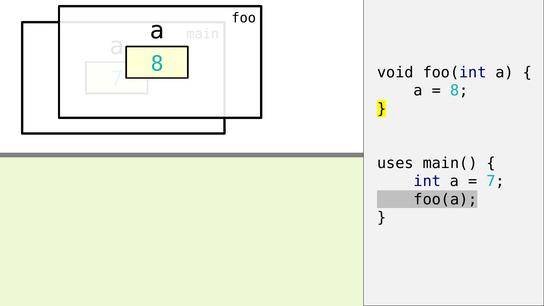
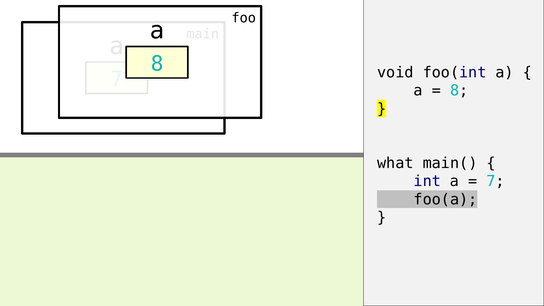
uses: uses -> what (395, 163)
